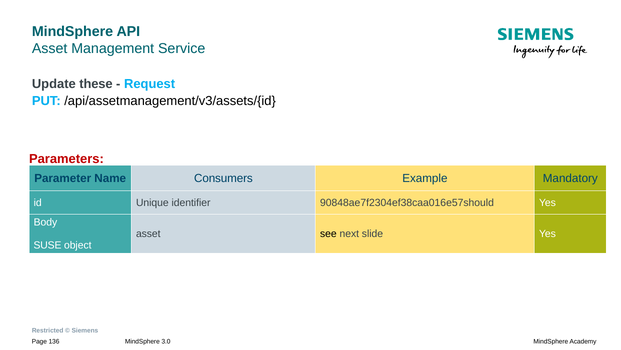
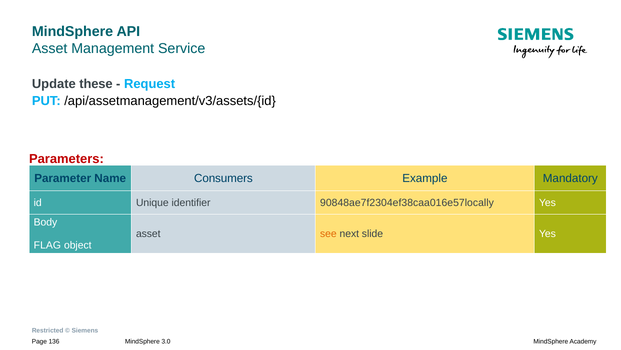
90848ae7f2304ef38caa016e57should: 90848ae7f2304ef38caa016e57should -> 90848ae7f2304ef38caa016e57locally (407, 202)
see colour: black -> orange (328, 233)
SUSE: SUSE -> FLAG (47, 245)
